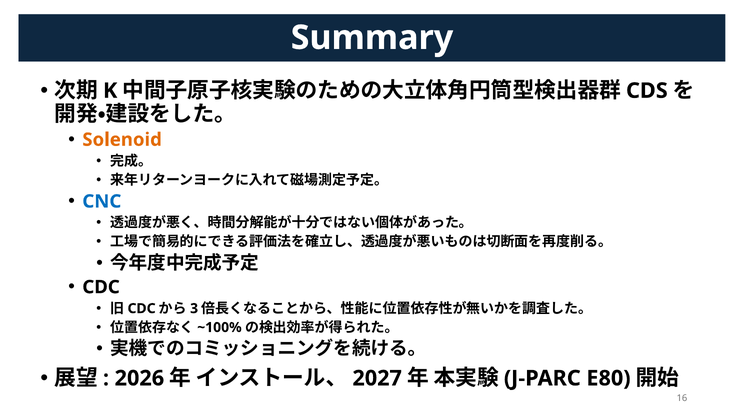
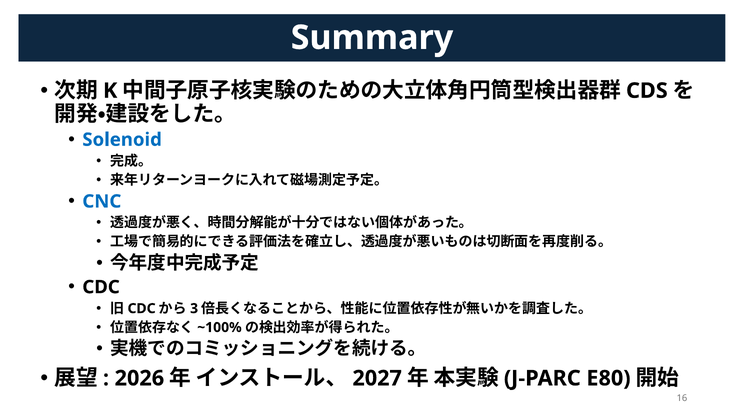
Solenoid colour: orange -> blue (122, 140)
